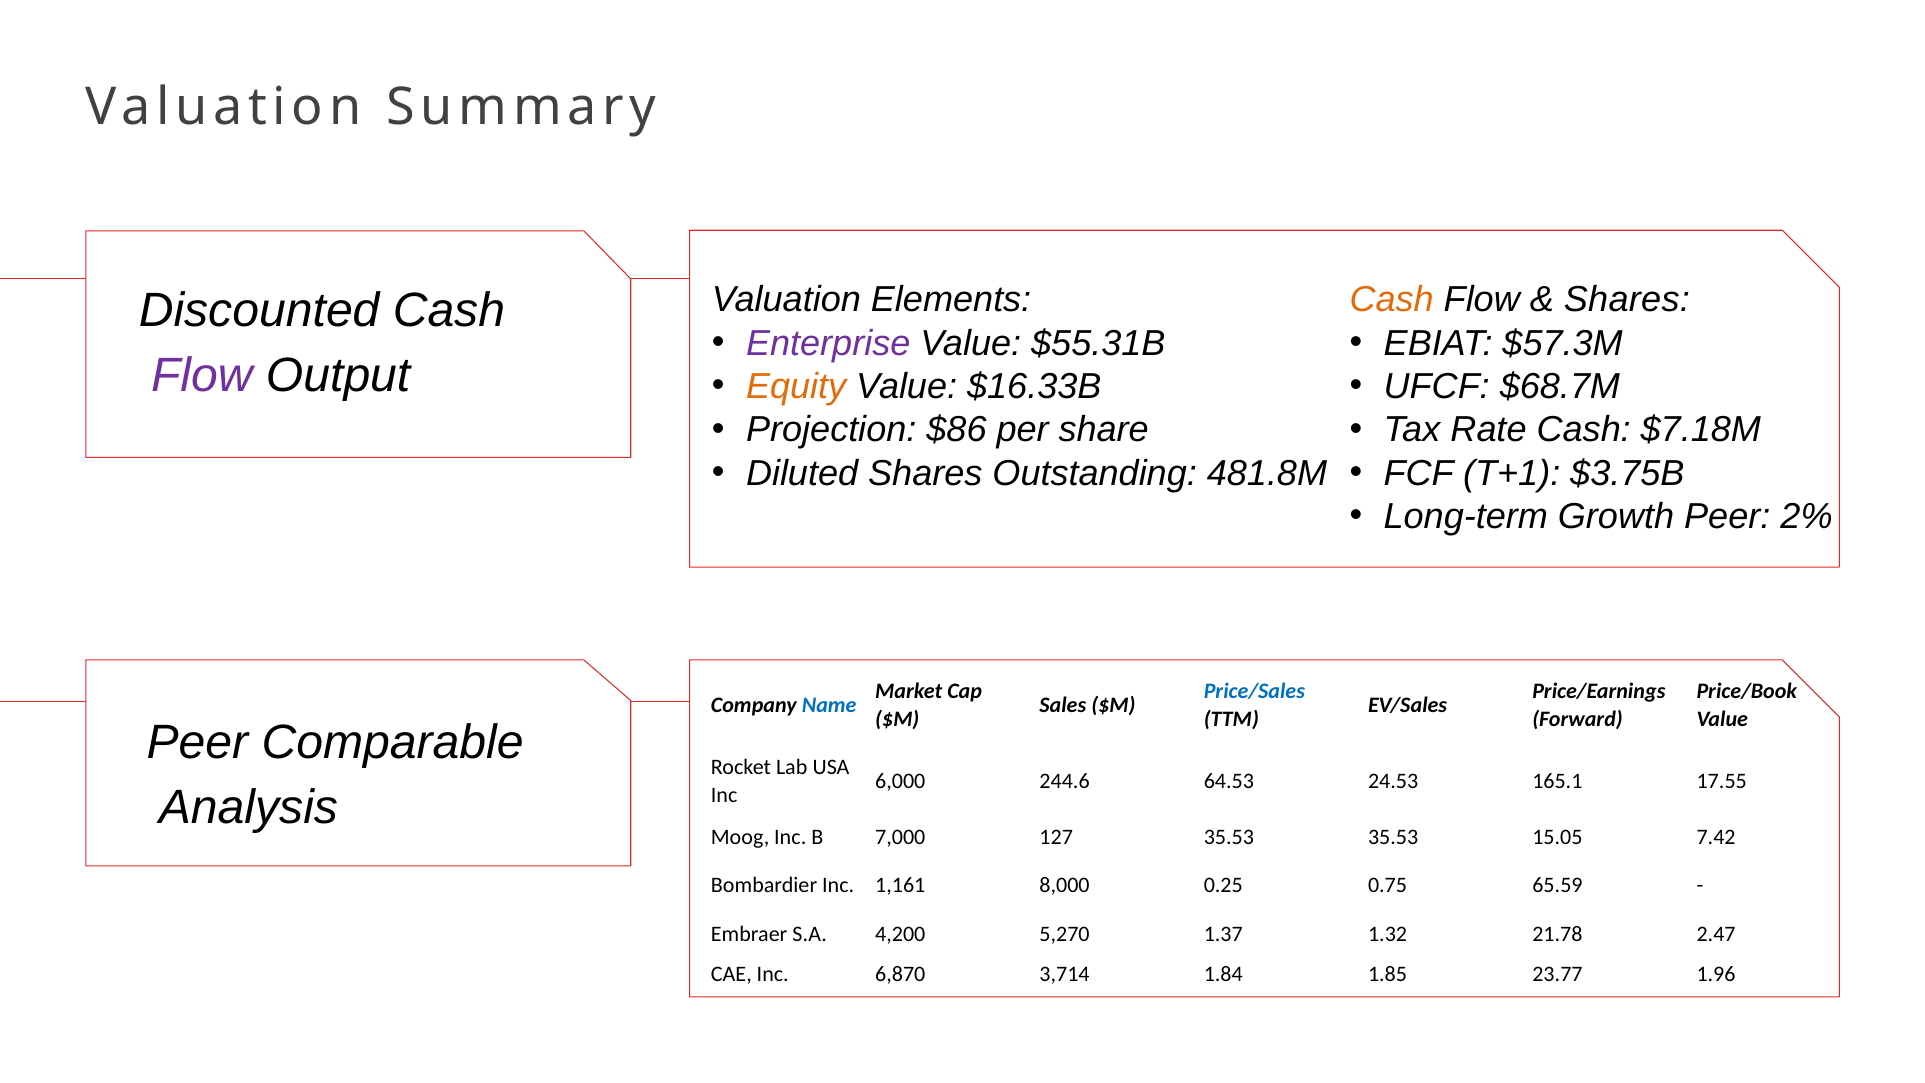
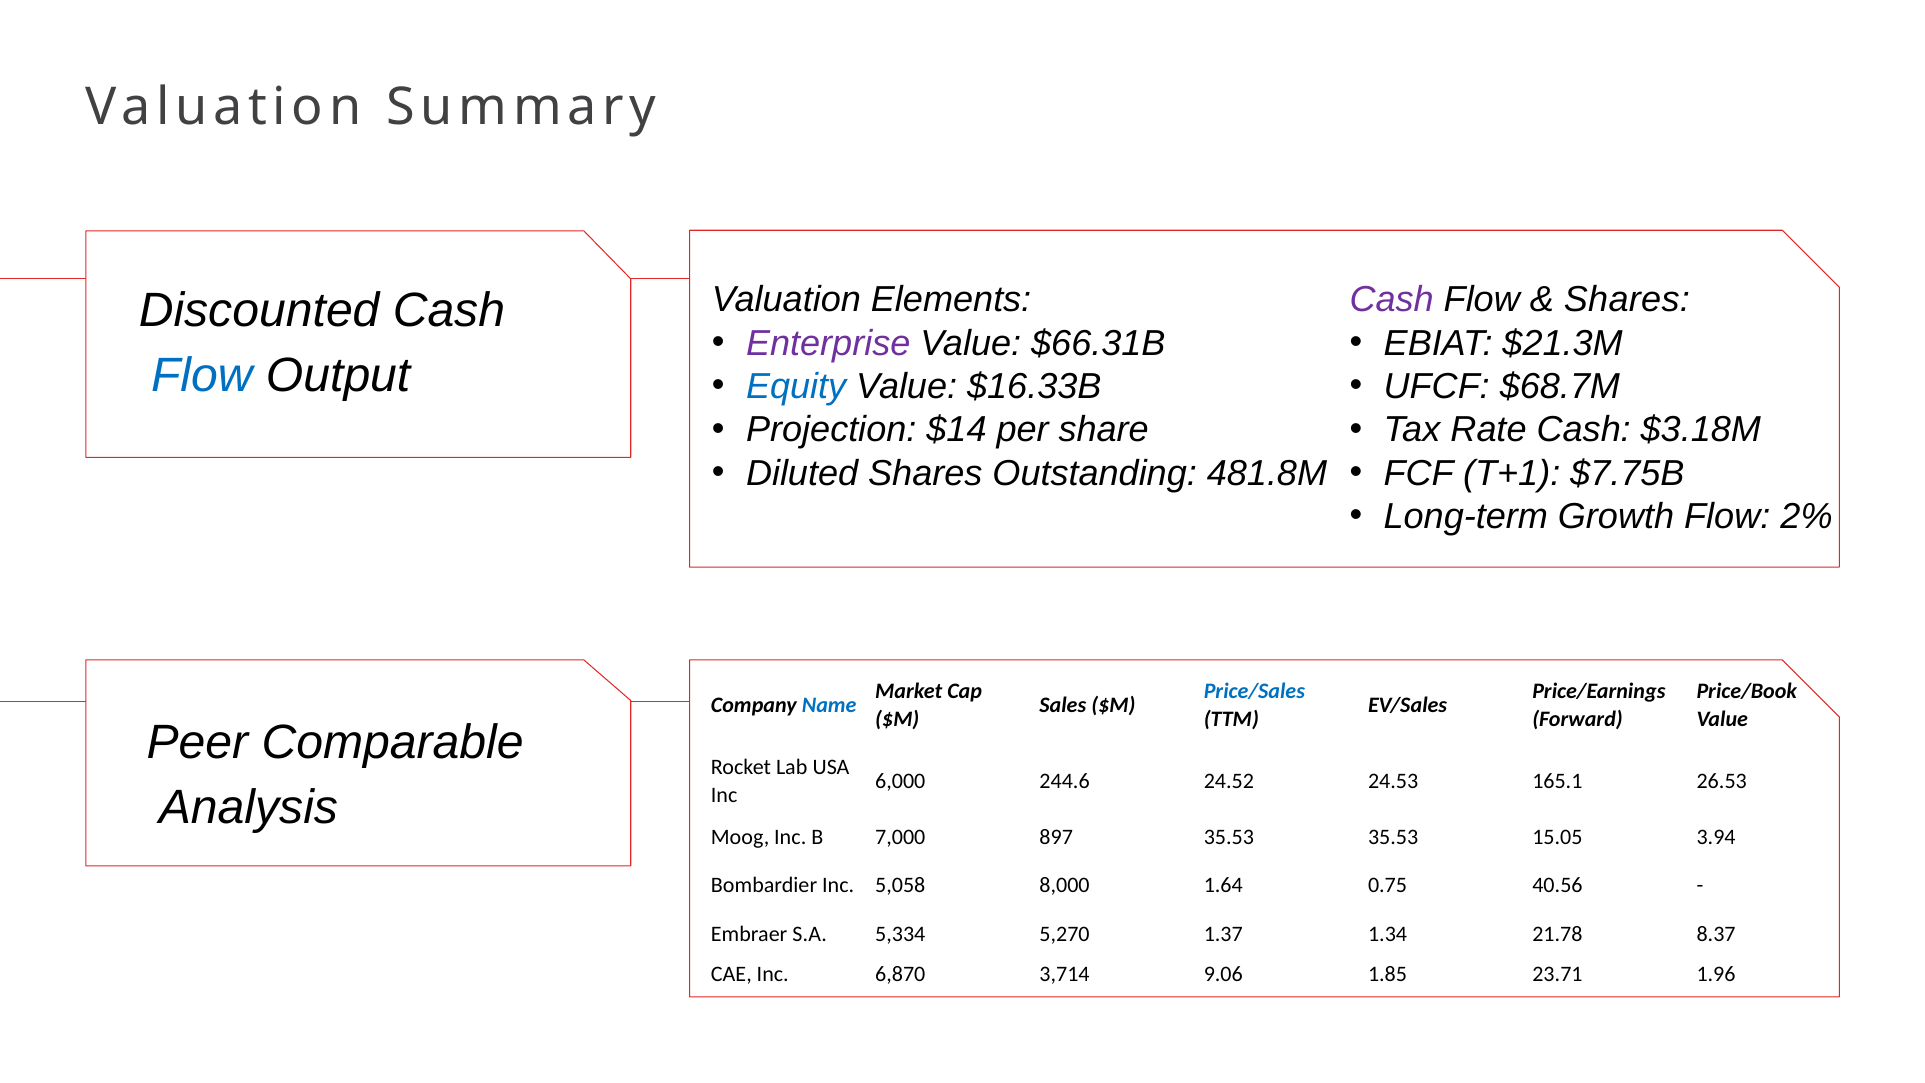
Cash colour: orange -> purple (1392, 300)
$55.31B: $55.31B -> $66.31B (1098, 343)
$57.3M: $57.3M -> $21.3M (1563, 343)
Flow colour: purple -> blue (202, 376)
Equity colour: orange -> blue (796, 387)
$86: $86 -> $14 (956, 430)
$7.18M: $7.18M -> $3.18M (1701, 430)
$3.75B: $3.75B -> $7.75B (1627, 473)
Growth Peer: Peer -> Flow (1727, 517)
64.53: 64.53 -> 24.52 (1229, 781)
17.55: 17.55 -> 26.53 (1722, 781)
127: 127 -> 897 (1056, 837)
7.42: 7.42 -> 3.94 (1716, 837)
1,161: 1,161 -> 5,058 (900, 885)
0.25: 0.25 -> 1.64 (1223, 885)
65.59: 65.59 -> 40.56 (1557, 885)
4,200: 4,200 -> 5,334 (900, 934)
1.32: 1.32 -> 1.34 (1388, 934)
2.47: 2.47 -> 8.37 (1716, 934)
1.84: 1.84 -> 9.06 (1223, 974)
23.77: 23.77 -> 23.71 (1557, 974)
